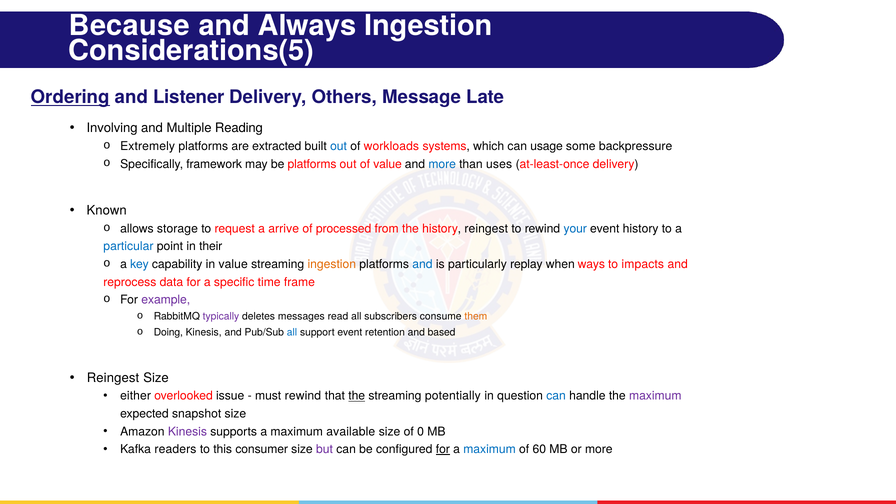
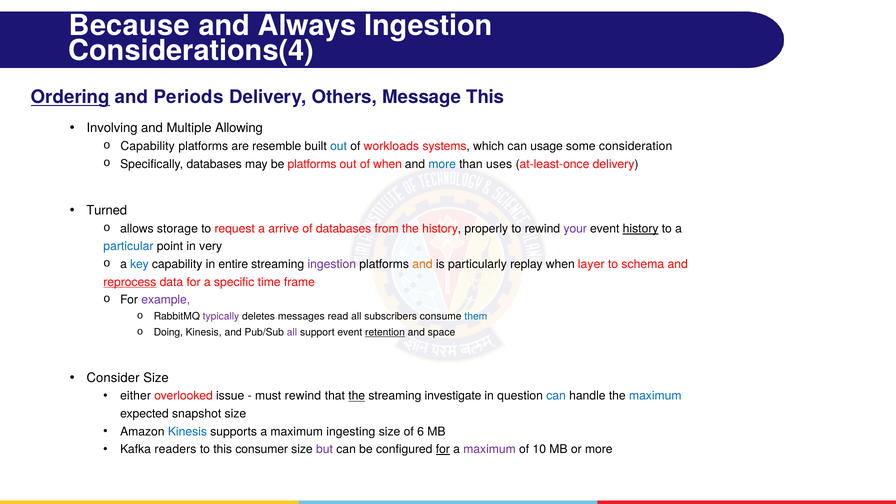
Considerations(5: Considerations(5 -> Considerations(4 (191, 51)
Listener: Listener -> Periods (189, 97)
Message Late: Late -> This (485, 97)
Reading: Reading -> Allowing (239, 128)
Extremely: Extremely -> Capability (148, 146)
extracted: extracted -> resemble (277, 146)
backpressure: backpressure -> consideration (636, 146)
Specifically framework: framework -> databases (214, 164)
of value: value -> when (388, 164)
Known: Known -> Turned (107, 210)
of processed: processed -> databases (344, 229)
history reingest: reingest -> properly (486, 229)
your colour: blue -> purple (575, 229)
history underline: none -> present (641, 229)
their: their -> very (211, 246)
in value: value -> entire (233, 264)
ingestion colour: orange -> purple (332, 264)
and colour: blue -> orange (422, 264)
ways: ways -> layer (591, 264)
impacts: impacts -> schema (643, 264)
reprocess underline: none -> present (130, 282)
them colour: orange -> blue (476, 317)
all colour: blue -> purple (292, 332)
retention underline: none -> present (385, 332)
based: based -> space (442, 332)
Reingest: Reingest -> Consider (113, 378)
potentially: potentially -> investigate (453, 396)
maximum colour: purple -> blue (655, 396)
Kinesis colour: purple -> blue (187, 432)
available: available -> ingesting (351, 432)
0: 0 -> 6 (421, 432)
maximum colour: blue -> purple (490, 449)
60: 60 -> 10 (539, 449)
